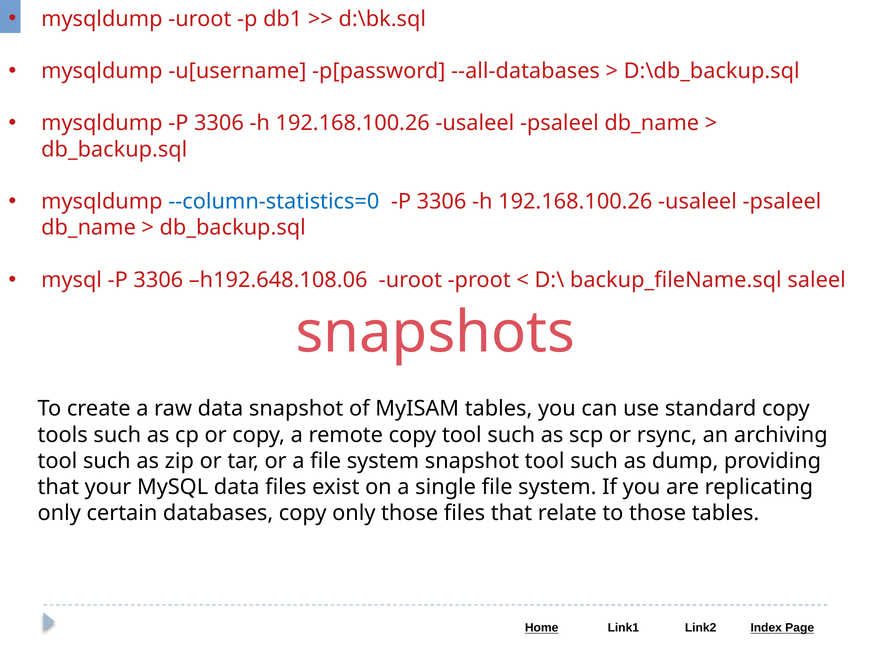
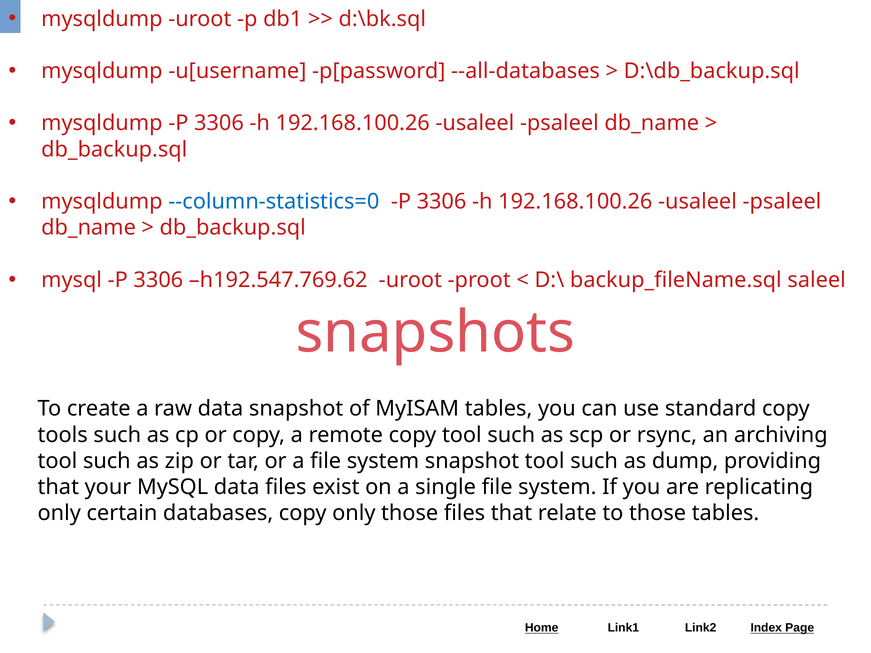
h192.648.108.06: h192.648.108.06 -> h192.547.769.62 (278, 280)
